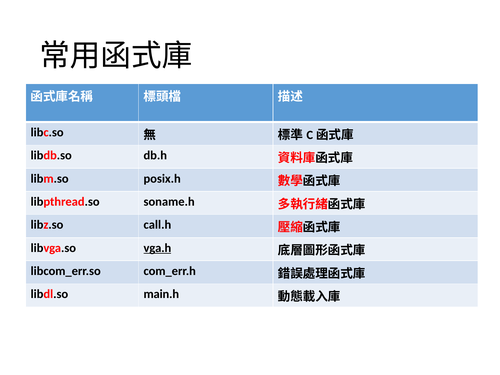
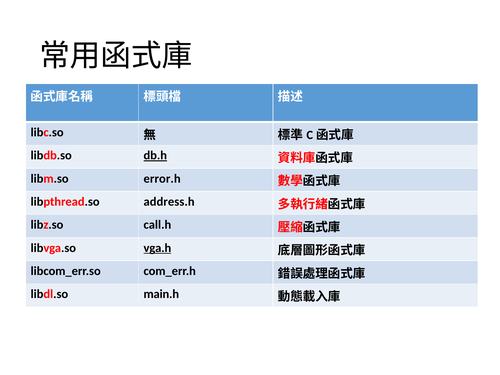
db.h underline: none -> present (155, 155)
posix.h: posix.h -> error.h (162, 179)
soname.h: soname.h -> address.h (169, 202)
